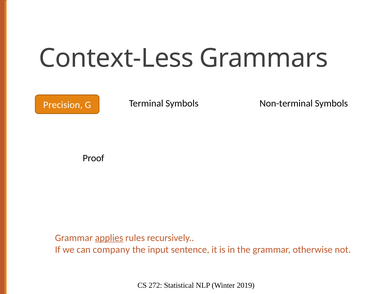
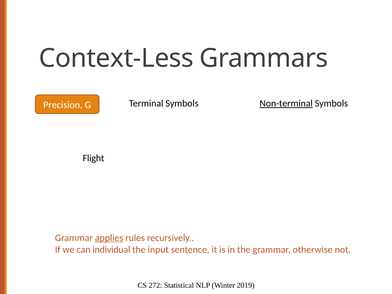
Non-terminal underline: none -> present (286, 103)
Proof: Proof -> Flight (93, 158)
company: company -> individual (111, 250)
